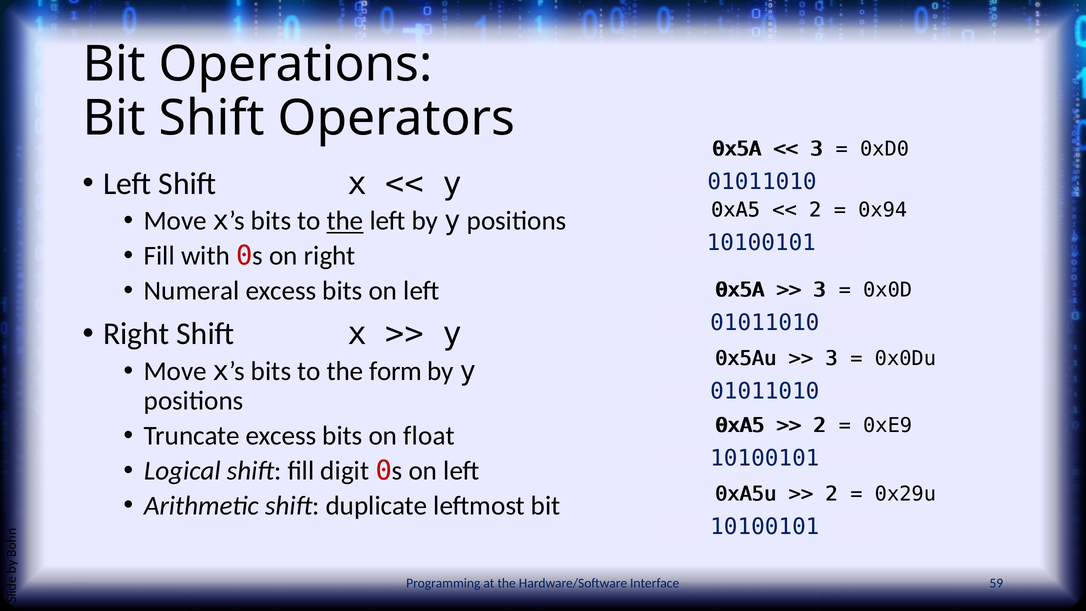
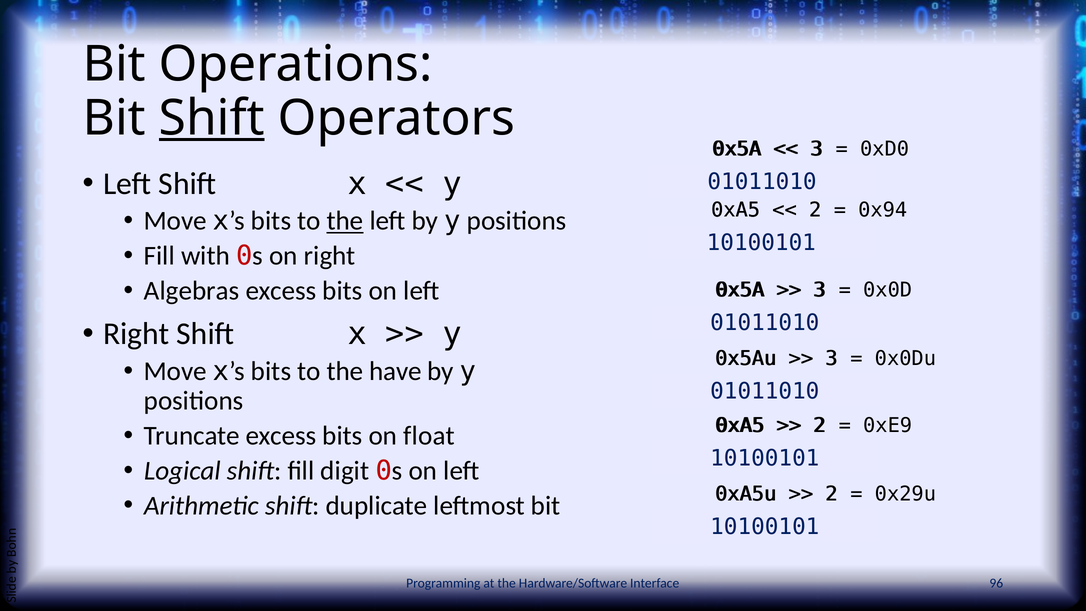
Shift underline: none -> present (212, 118)
Numeral: Numeral -> Algebras (192, 291)
form: form -> have (395, 371)
59: 59 -> 96 (996, 583)
